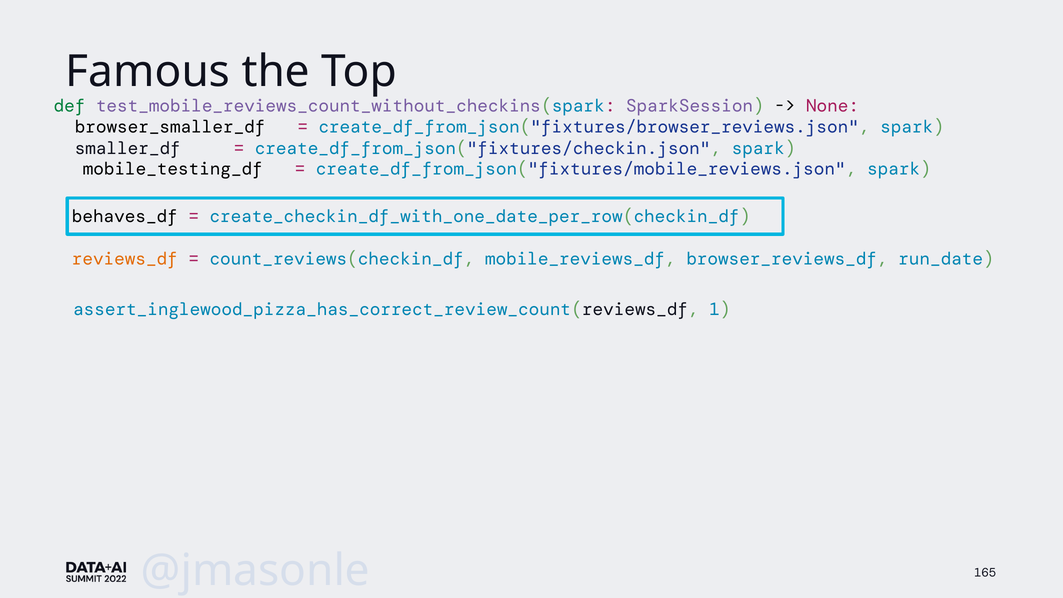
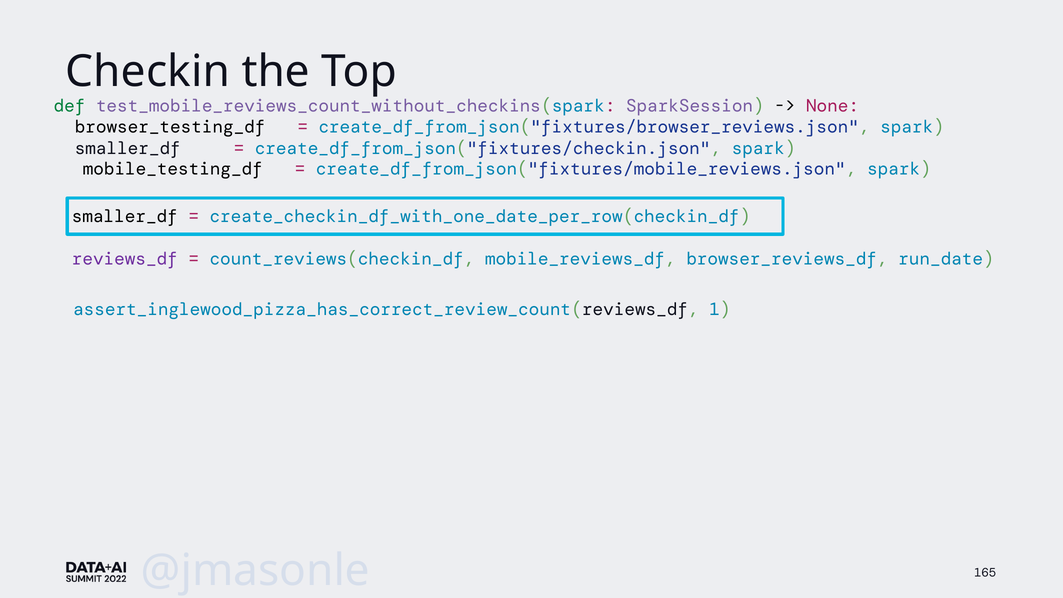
Famous: Famous -> Checkin (148, 72)
browser_smaller_df: browser_smaller_df -> browser_testing_df (170, 127)
behaves_df: behaves_df -> smaller_df (125, 216)
reviews_df colour: orange -> purple (125, 259)
